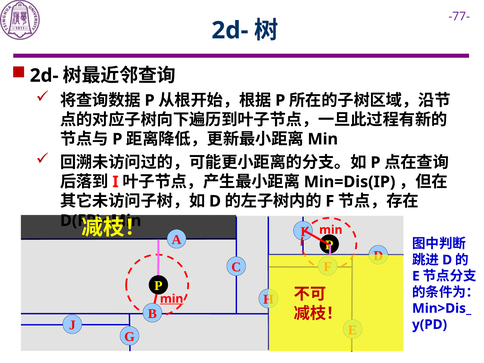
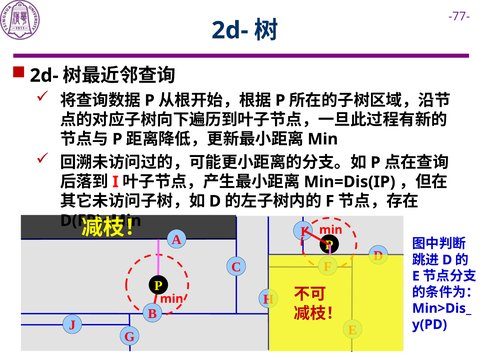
min underline: present -> none (172, 299)
